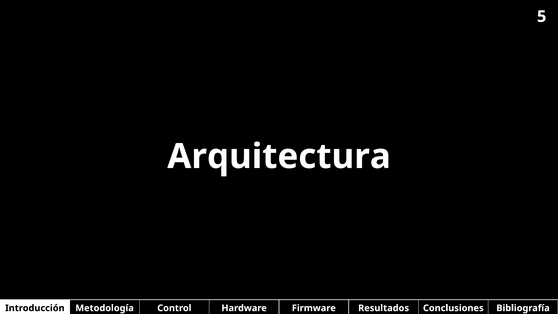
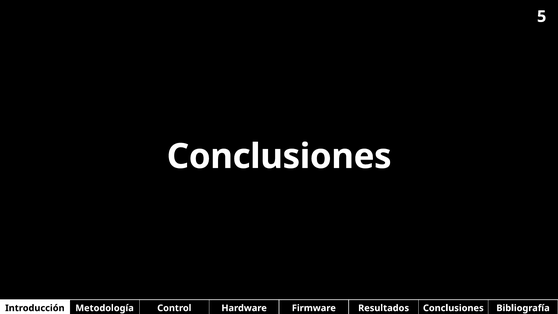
Arquitectura: Arquitectura -> Conclusiones (279, 156)
